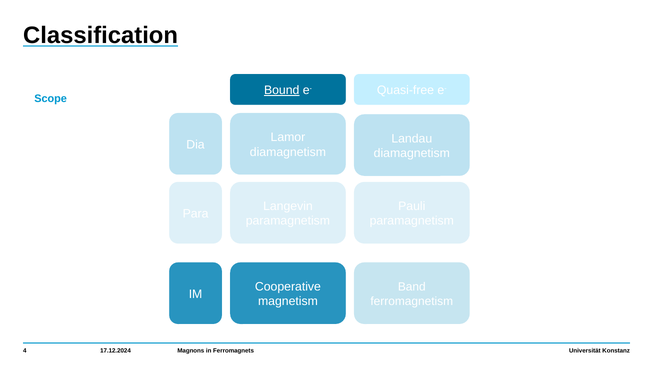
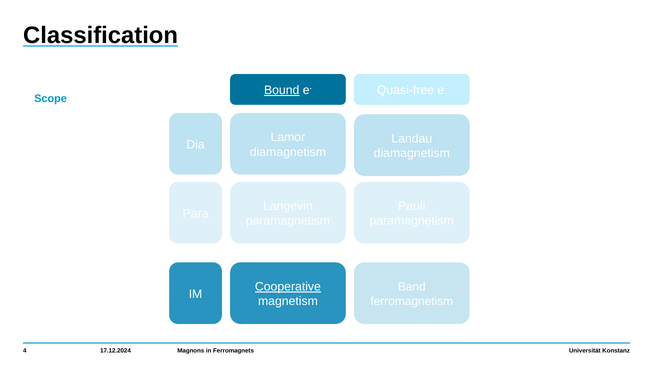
Cooperative underline: none -> present (288, 287)
